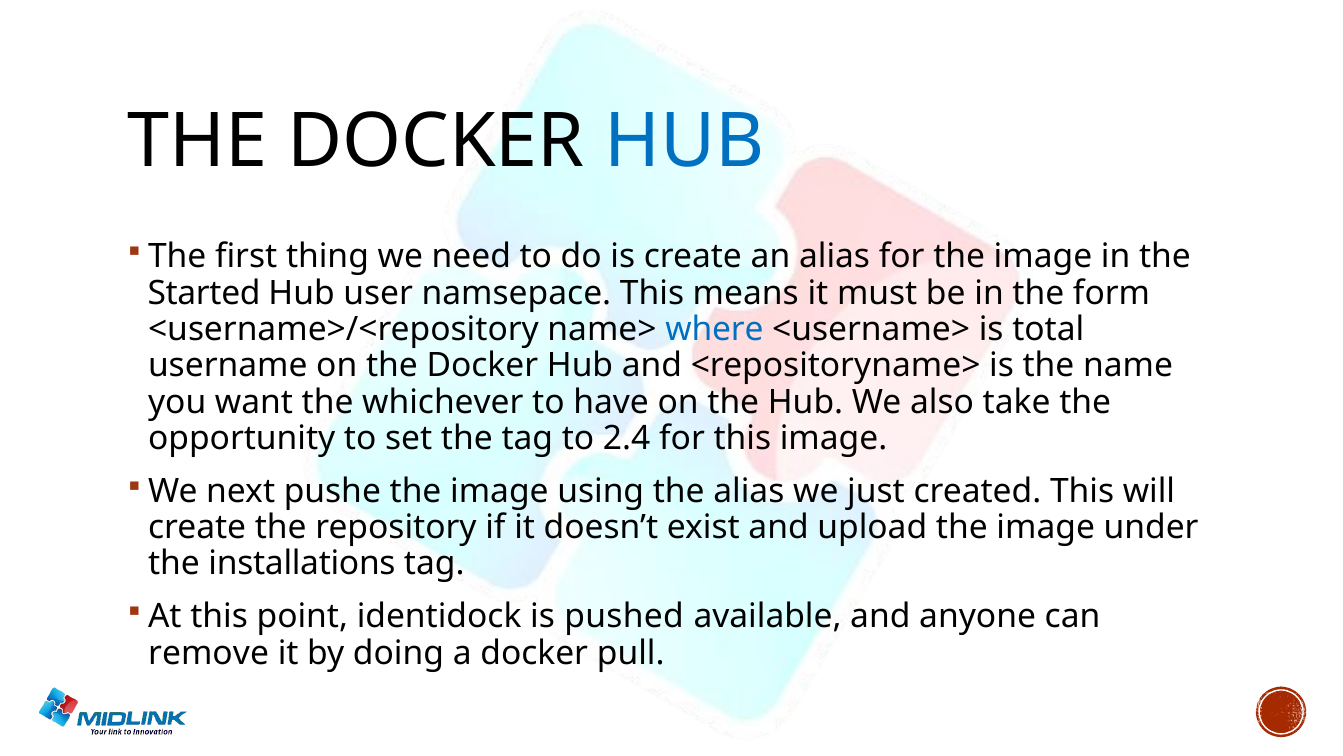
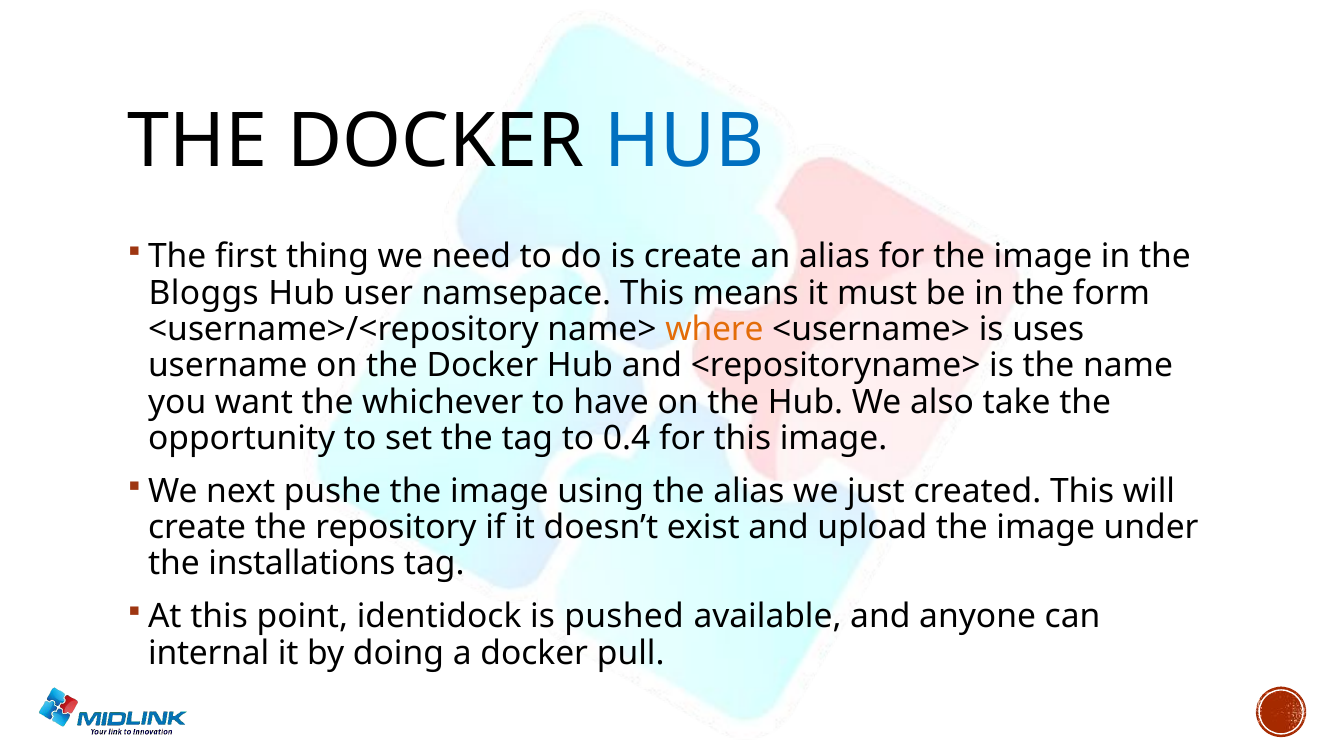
Started: Started -> Bloggs (204, 293)
where colour: blue -> orange (714, 329)
total: total -> uses (1048, 329)
2.4: 2.4 -> 0.4 (627, 438)
remove: remove -> internal (209, 653)
